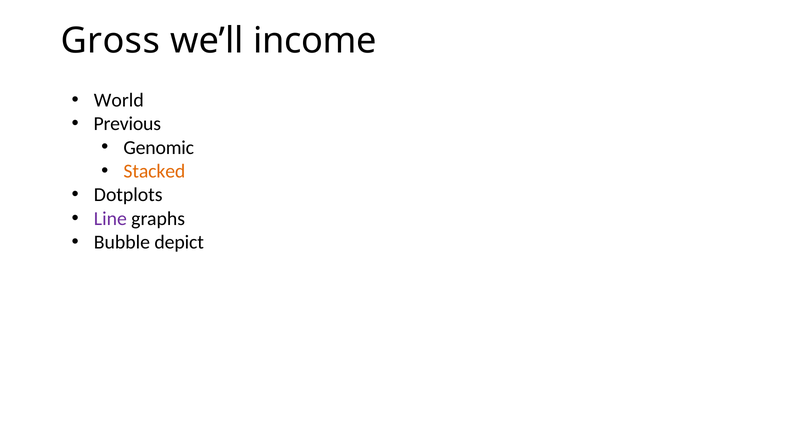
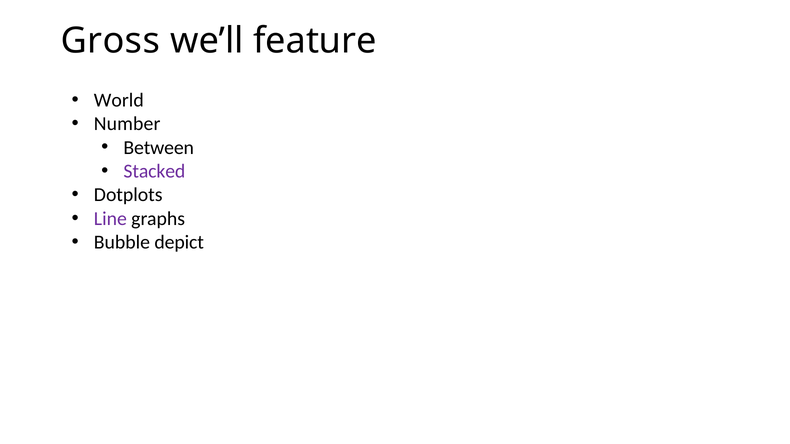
income: income -> feature (315, 41)
Previous: Previous -> Number (127, 124)
Genomic: Genomic -> Between (159, 148)
Stacked colour: orange -> purple (154, 171)
